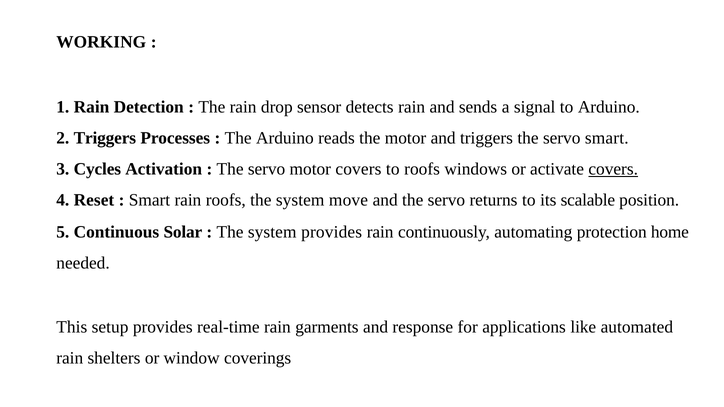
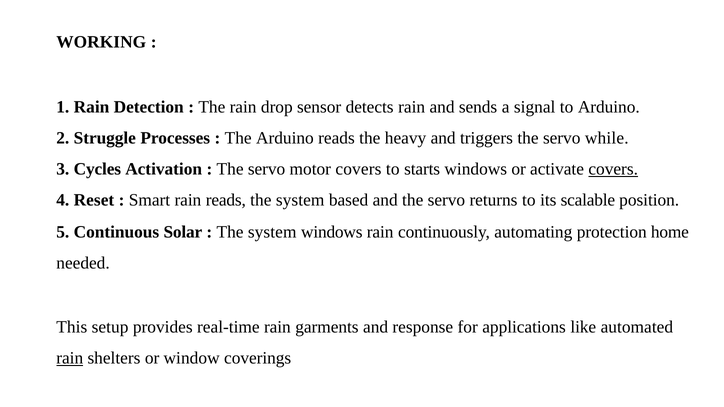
Triggers: Triggers -> Struggle (105, 138)
the motor: motor -> heavy (406, 138)
servo smart: smart -> while (607, 138)
to roofs: roofs -> starts (422, 169)
rain roofs: roofs -> reads (226, 200)
move: move -> based (349, 200)
system provides: provides -> windows (332, 232)
rain underline: none -> present (70, 358)
